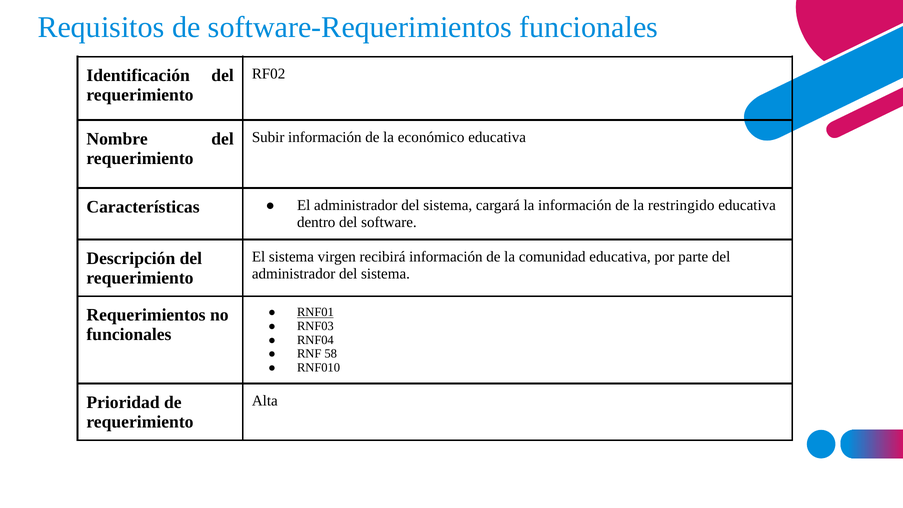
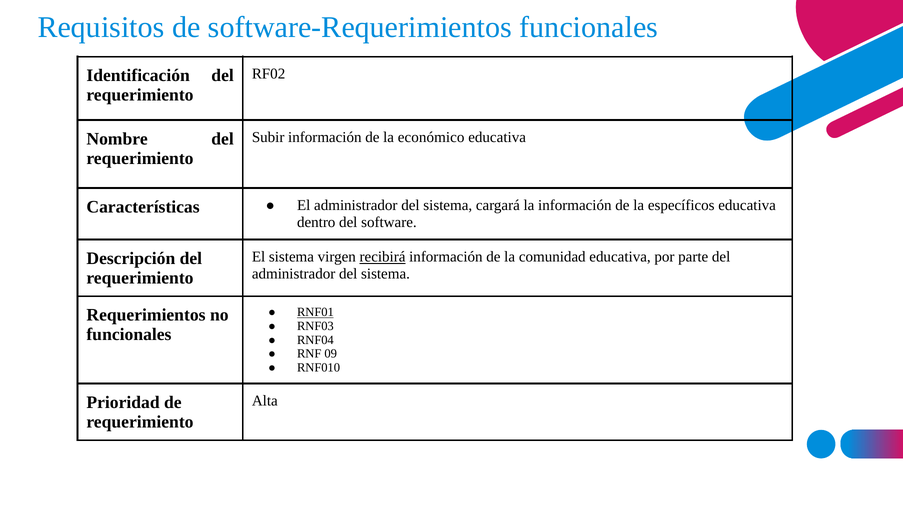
restringido: restringido -> específicos (681, 205)
recibirá underline: none -> present (383, 257)
58: 58 -> 09 (331, 354)
